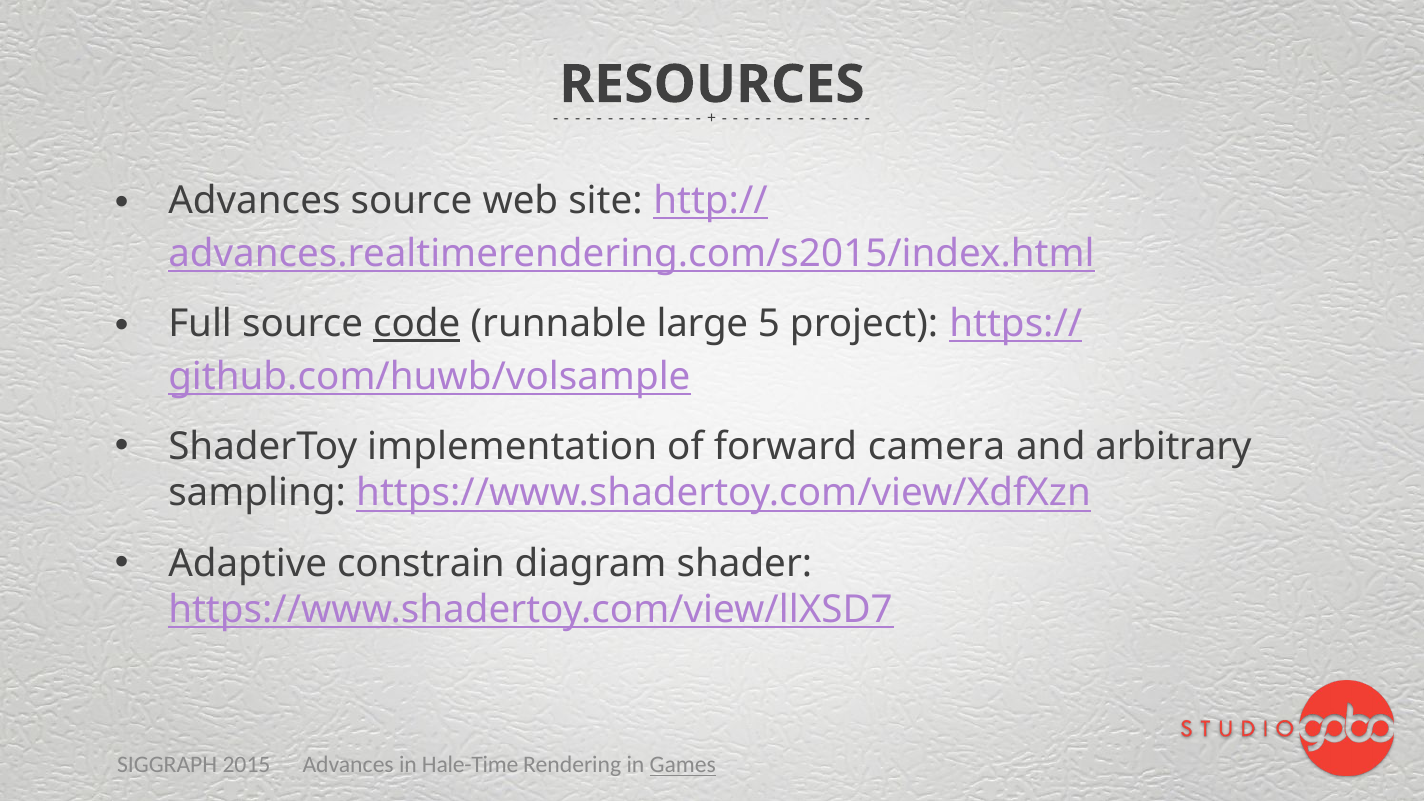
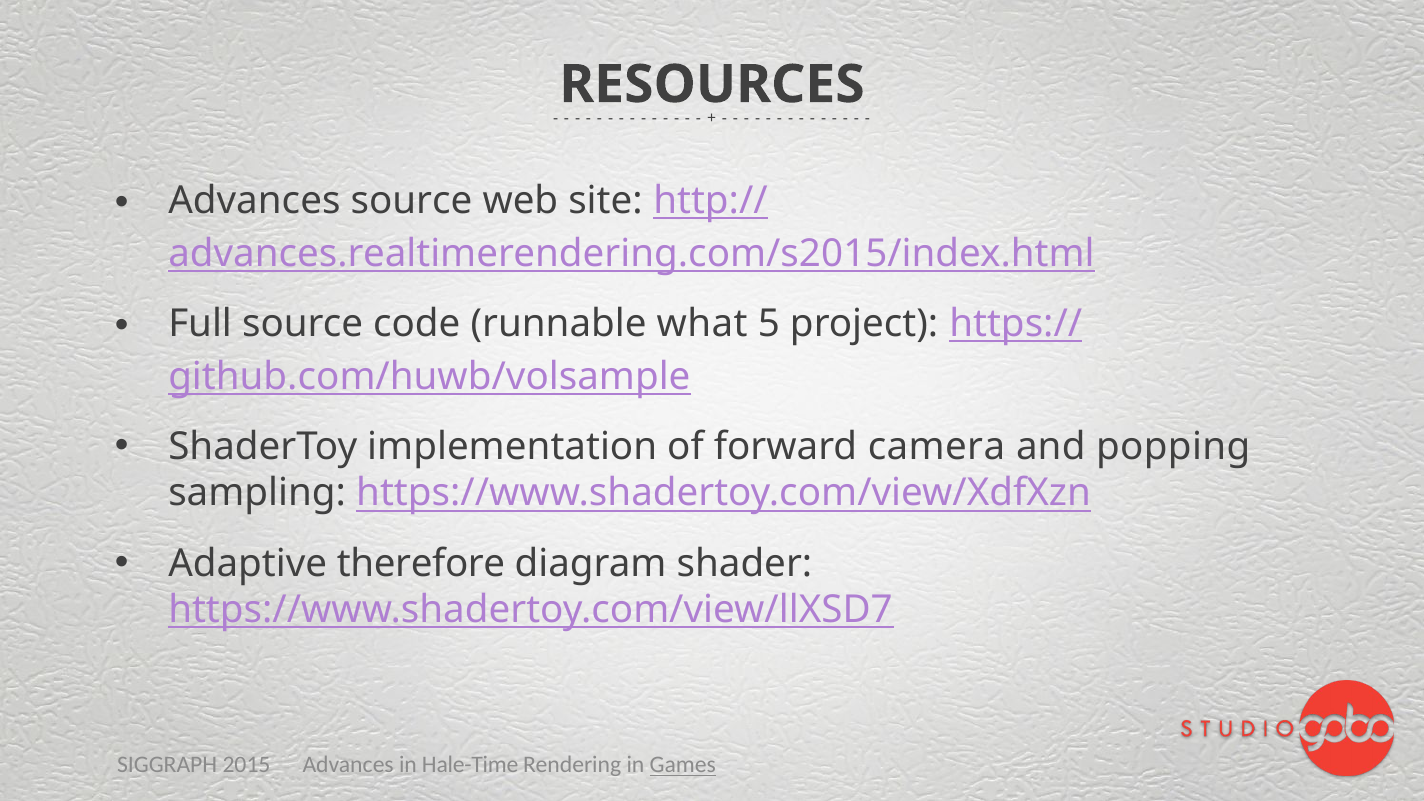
code underline: present -> none (417, 324)
large: large -> what (702, 324)
arbitrary: arbitrary -> popping (1173, 447)
constrain: constrain -> therefore (421, 564)
